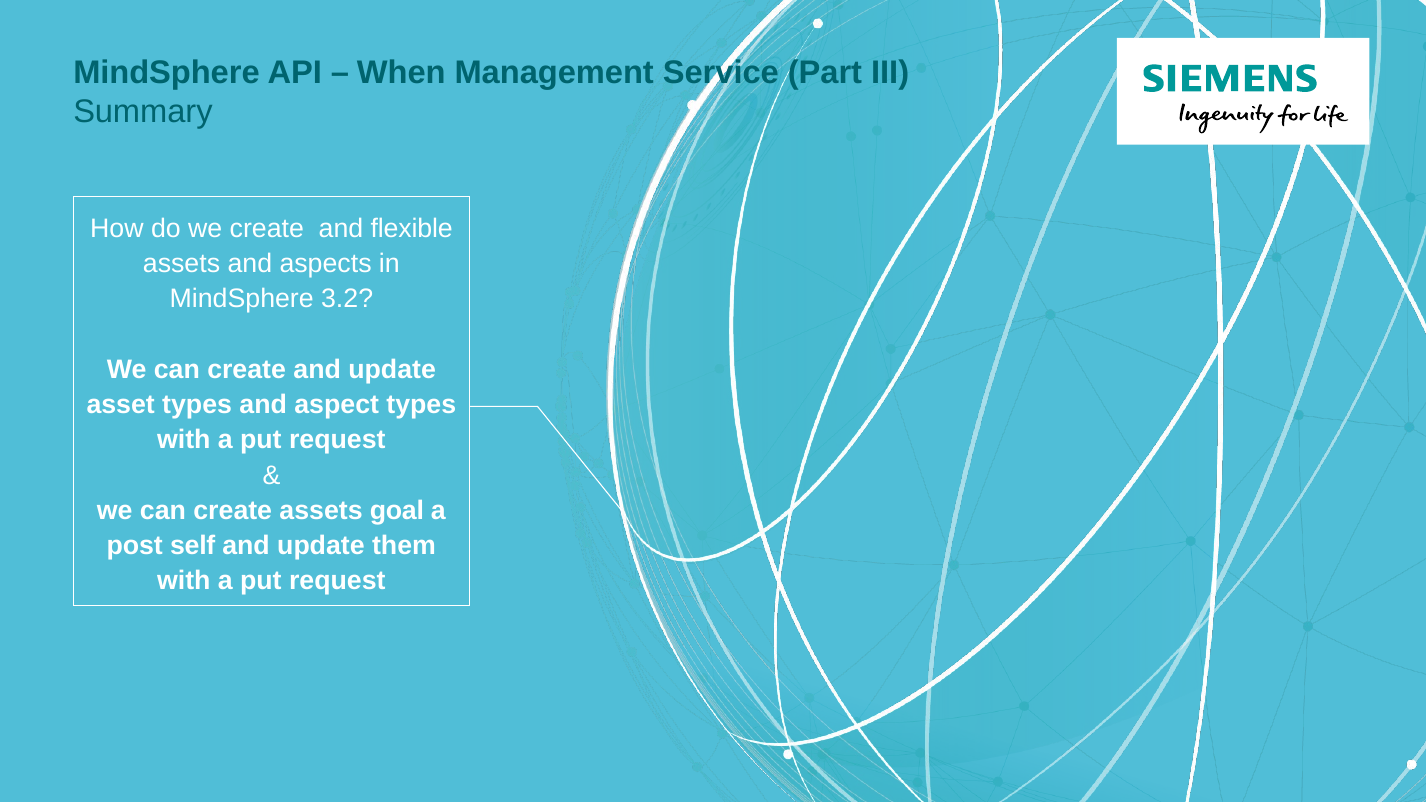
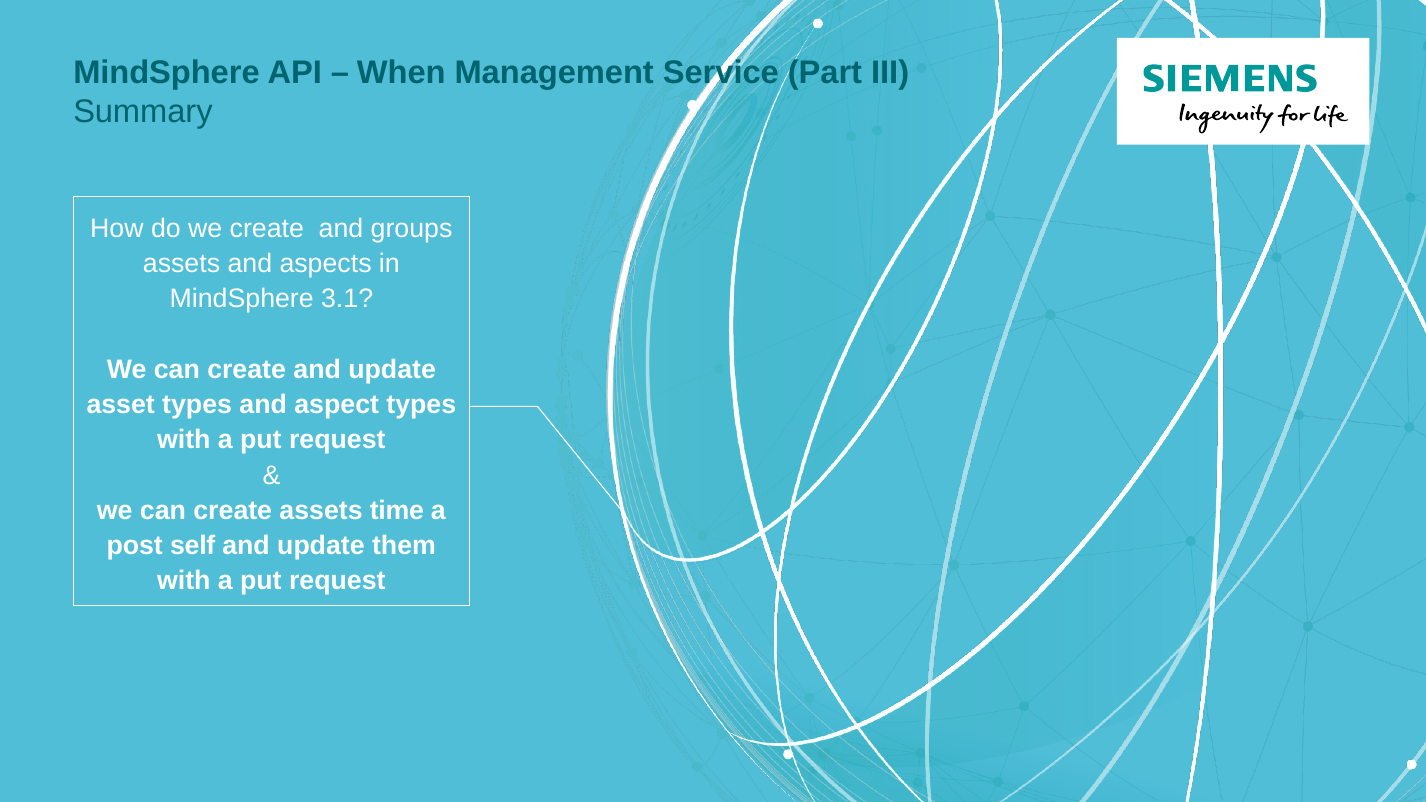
flexible: flexible -> groups (412, 228)
3.2: 3.2 -> 3.1 (347, 299)
goal: goal -> time (397, 511)
